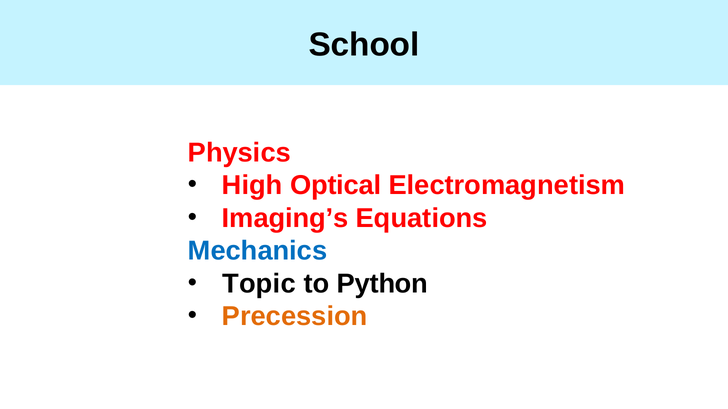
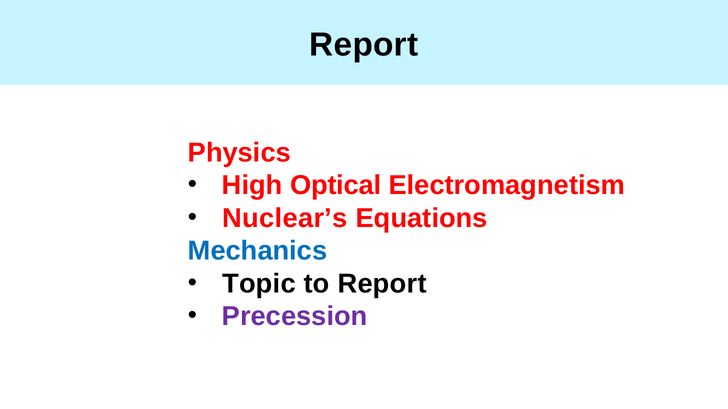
School: School -> Report (364, 45)
Imaging’s: Imaging’s -> Nuclear’s (285, 218)
to Python: Python -> Report (382, 284)
Precession colour: orange -> purple (295, 317)
